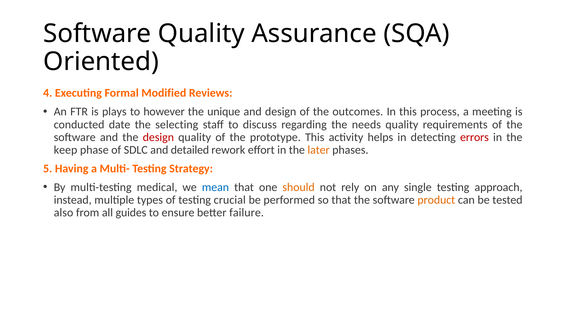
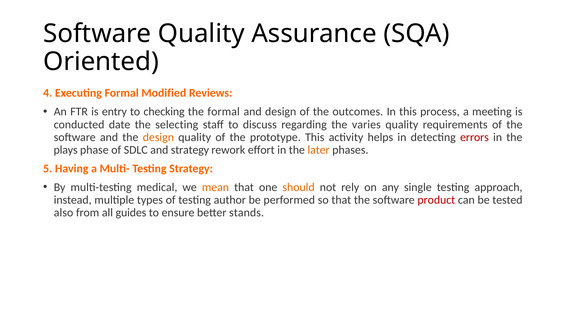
plays: plays -> entry (114, 112)
however: however -> checking (164, 112)
the unique: unique -> formal (224, 112)
needs: needs -> varies (366, 125)
design colour: red -> orange (158, 137)
keep: keep -> plays (66, 150)
and detailed: detailed -> strategy (190, 150)
mean colour: blue -> orange (215, 187)
crucial: crucial -> author (230, 200)
product colour: orange -> red (436, 200)
failure: failure -> stands (247, 213)
